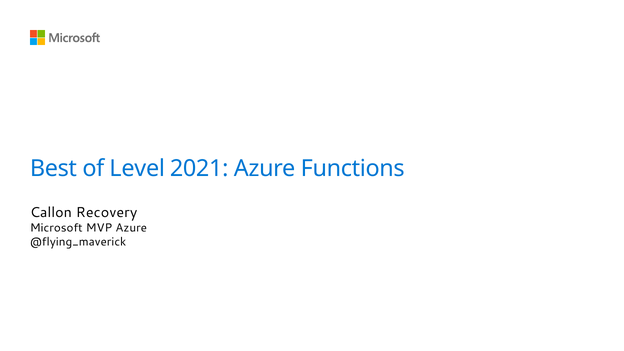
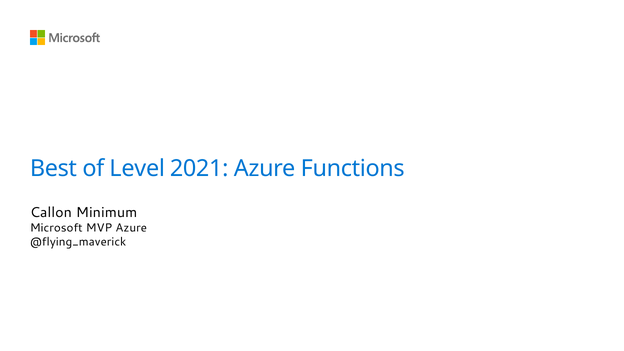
Recovery: Recovery -> Minimum (107, 212)
